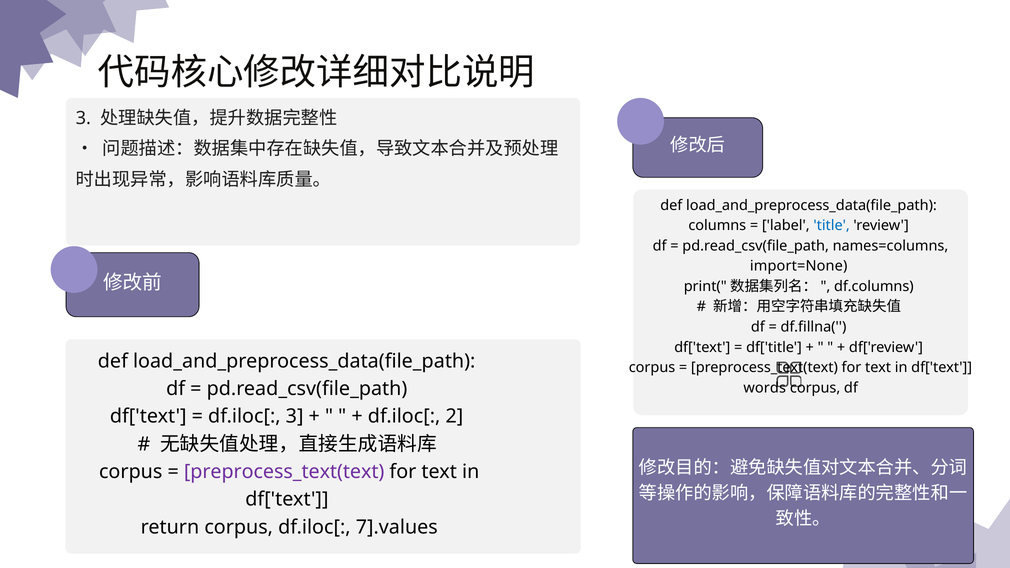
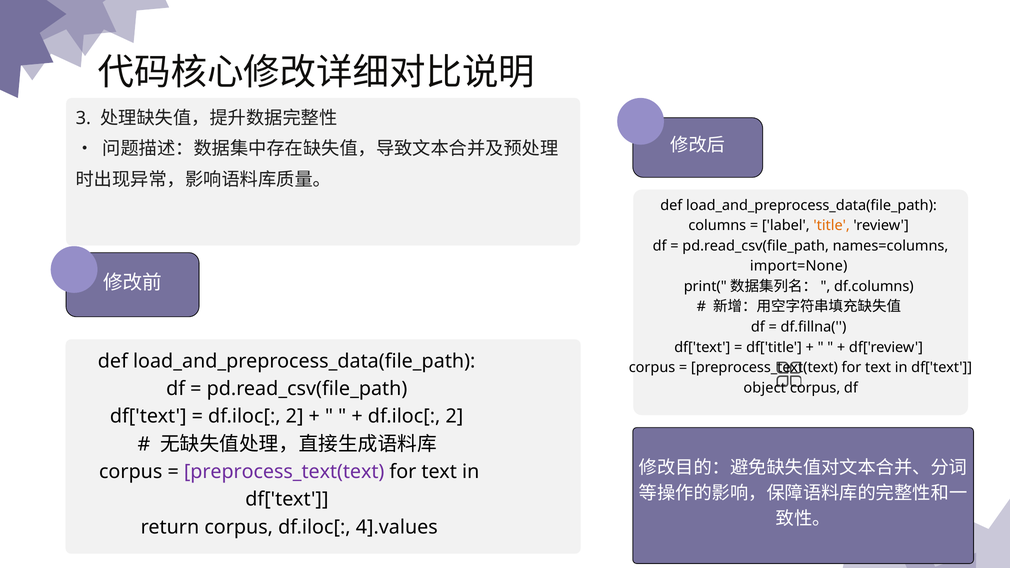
title colour: blue -> orange (832, 226)
words: words -> object (765, 388)
3: 3 -> 2 (295, 417)
7].values: 7].values -> 4].values (397, 527)
